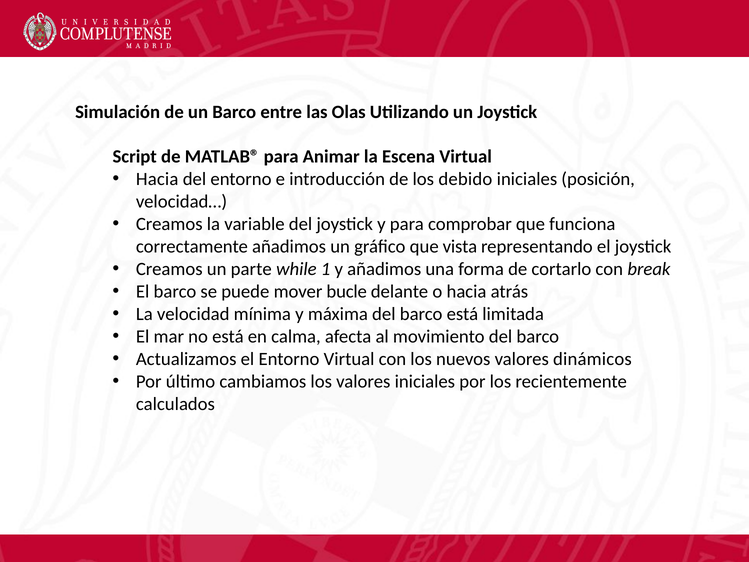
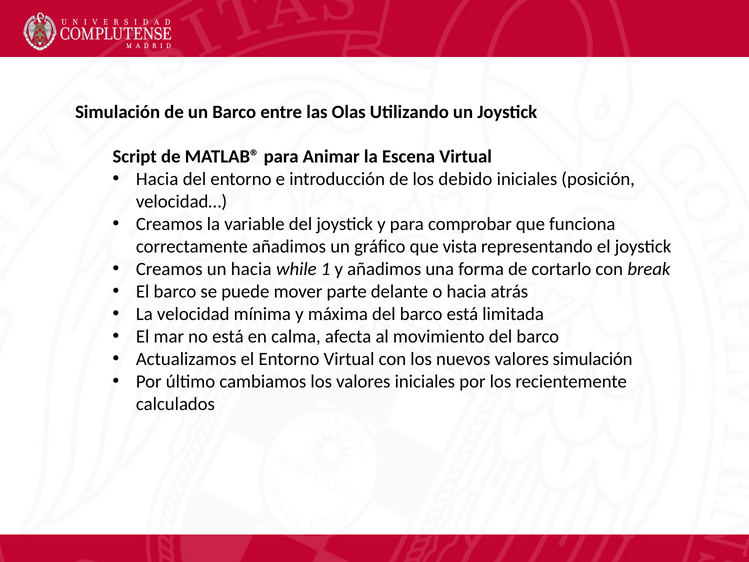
un parte: parte -> hacia (251, 269)
bucle: bucle -> parte (347, 292)
valores dinámicos: dinámicos -> simulación (593, 359)
